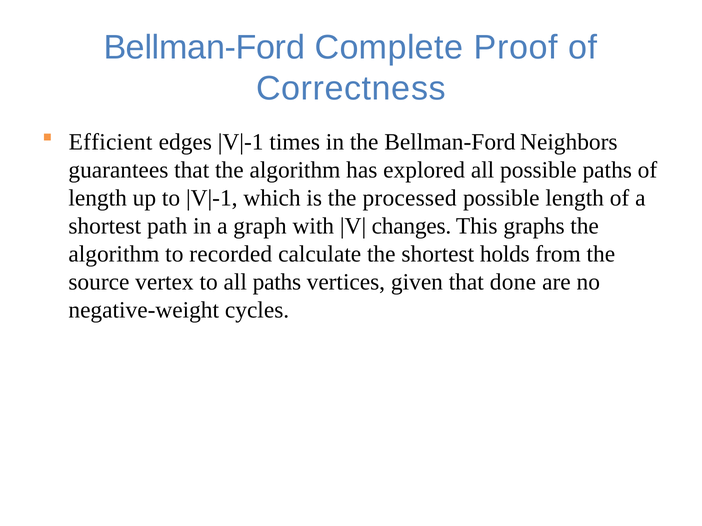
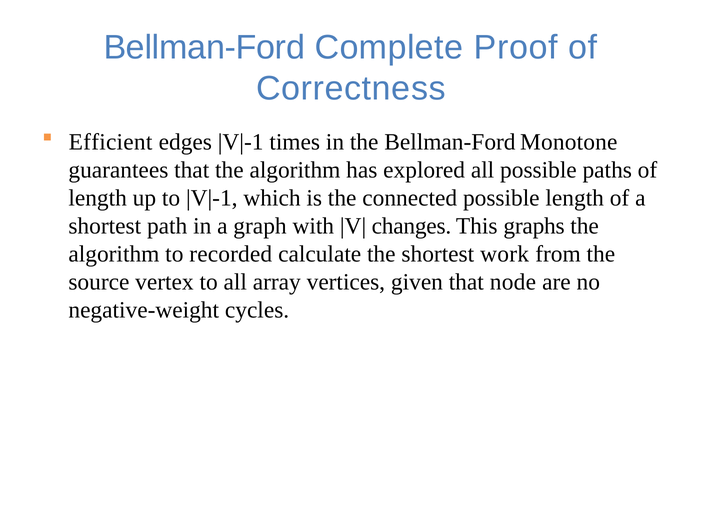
Neighbors: Neighbors -> Monotone (569, 142)
processed: processed -> connected (410, 198)
holds: holds -> work (505, 254)
all paths: paths -> array (277, 282)
done: done -> node (513, 282)
